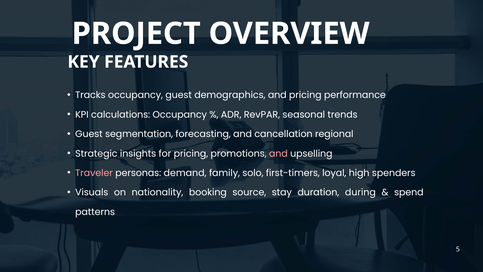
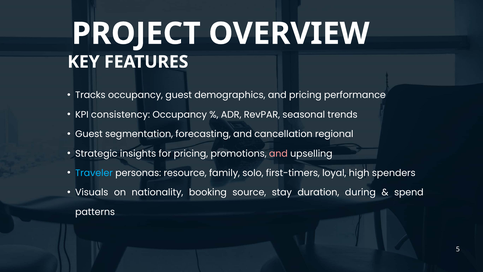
calculations: calculations -> consistency (121, 115)
Traveler colour: pink -> light blue (94, 173)
demand: demand -> resource (185, 173)
